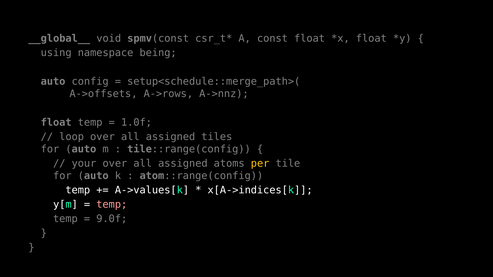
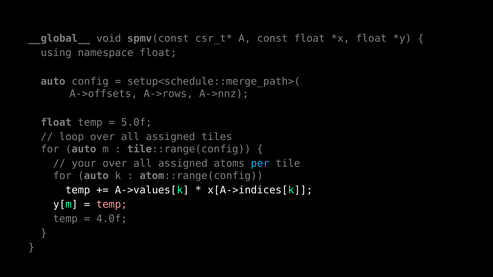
namespace being: being -> float (158, 53)
1.0f: 1.0f -> 5.0f (136, 123)
per colour: yellow -> light blue (260, 164)
9.0f: 9.0f -> 4.0f (112, 219)
